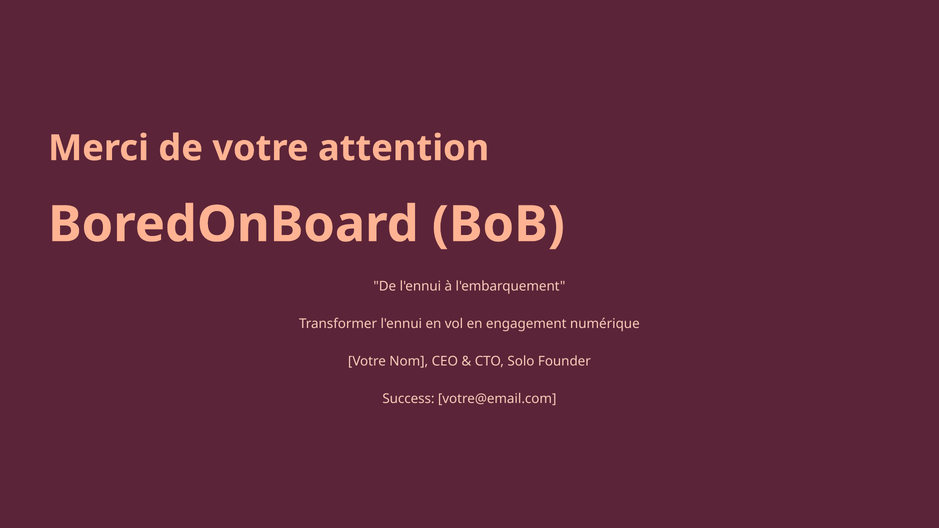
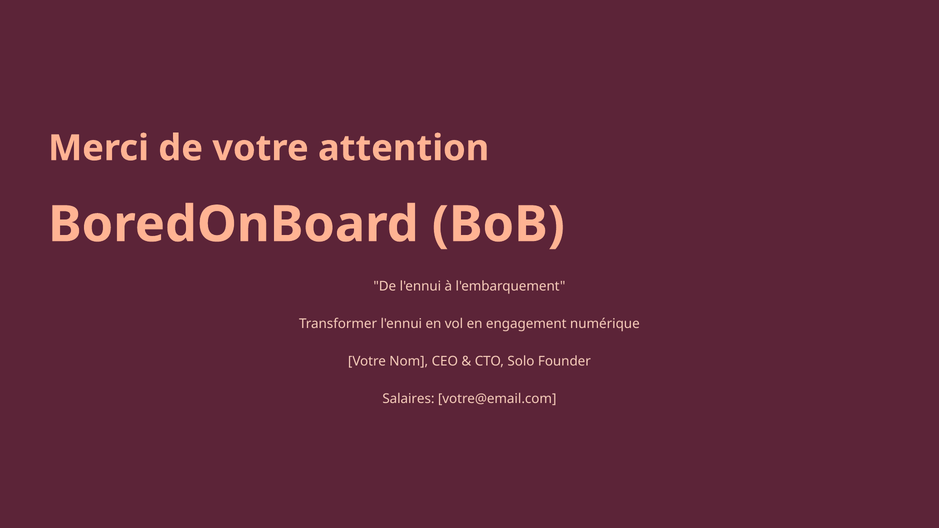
Success: Success -> Salaires (408, 399)
